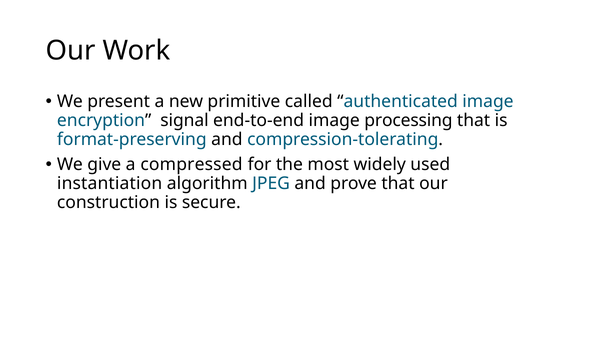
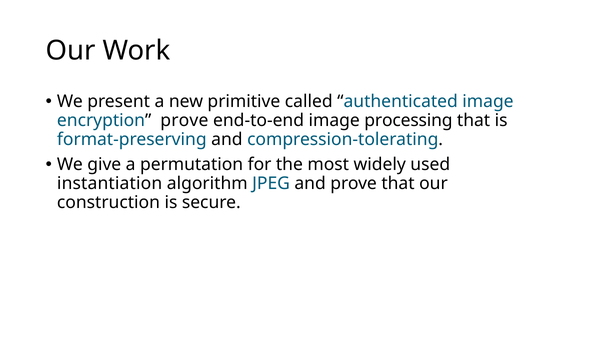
encryption signal: signal -> prove (184, 120)
compressed: compressed -> permutation (192, 164)
